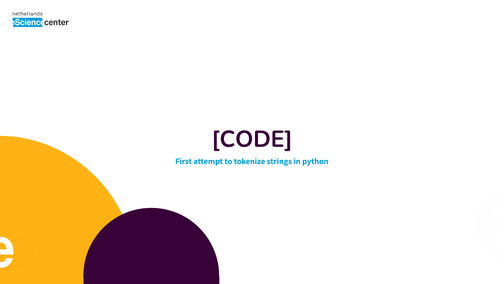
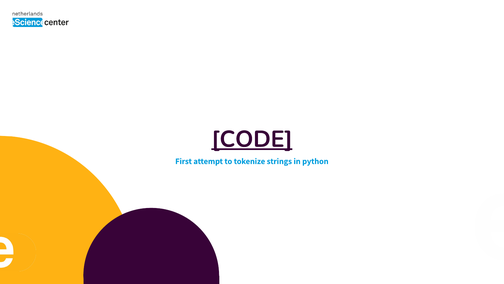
CODE underline: none -> present (252, 139)
